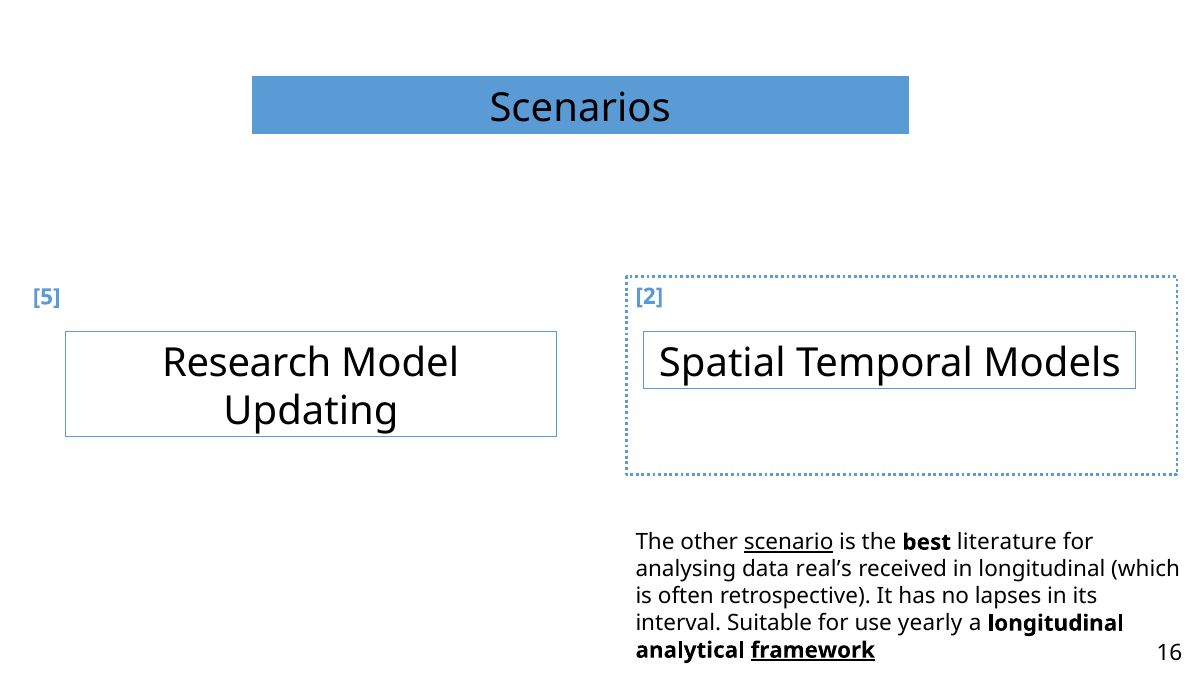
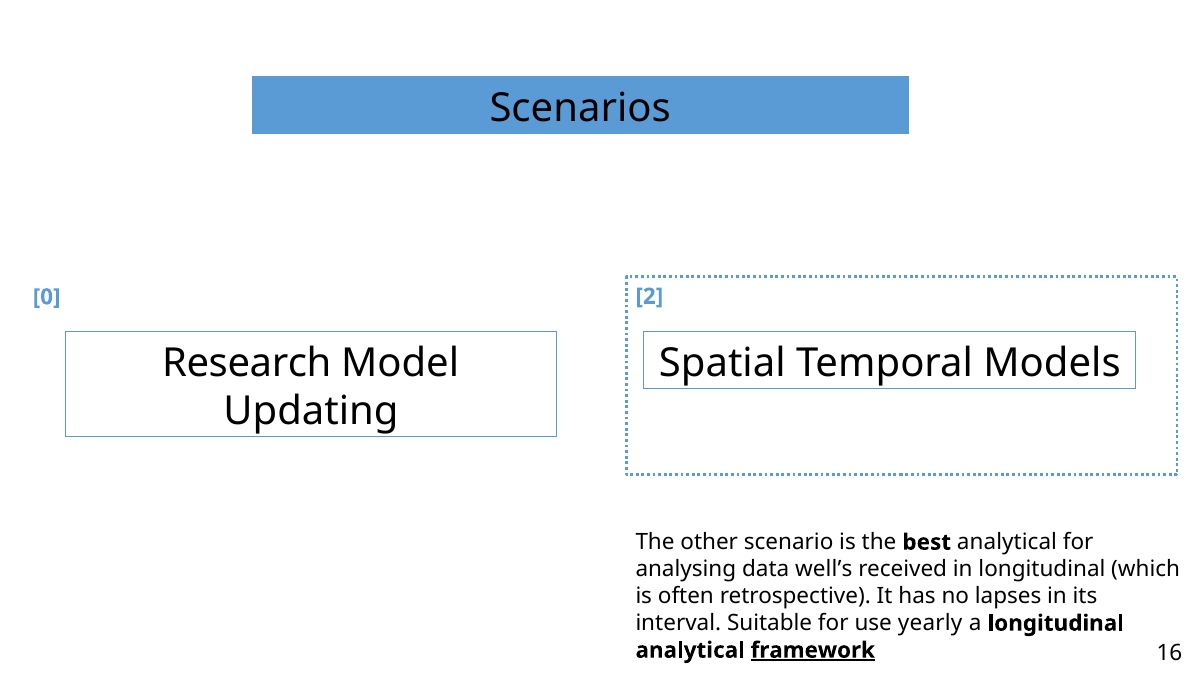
5: 5 -> 0 (47, 297)
scenario underline: present -> none (789, 543)
best literature: literature -> analytical (1007, 543)
real’s: real’s -> well’s (824, 570)
